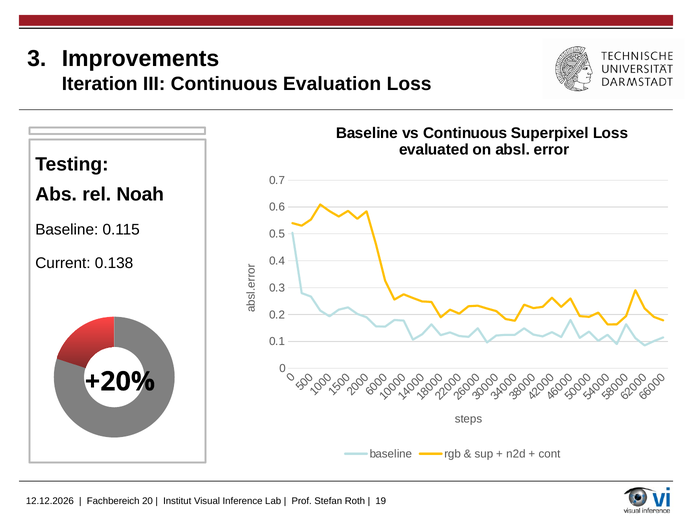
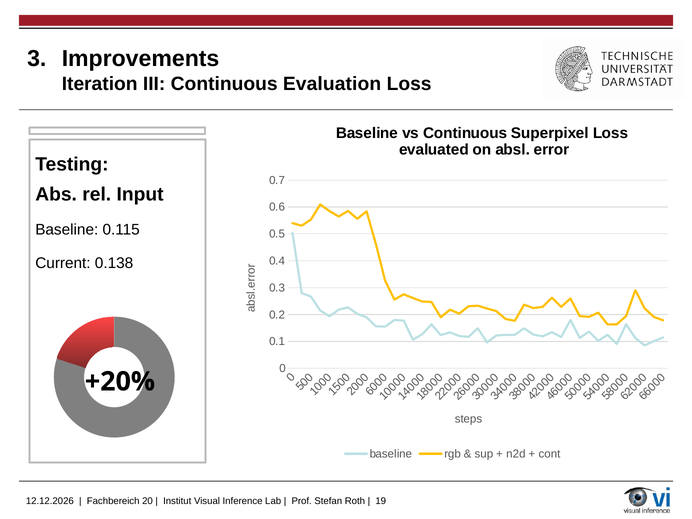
Noah: Noah -> Input (140, 194)
